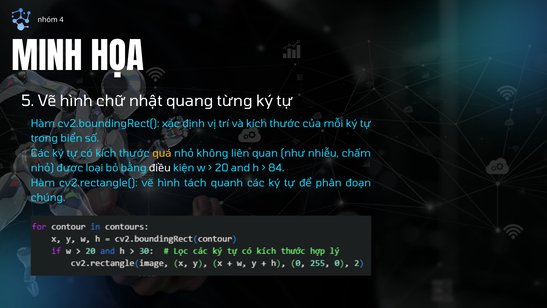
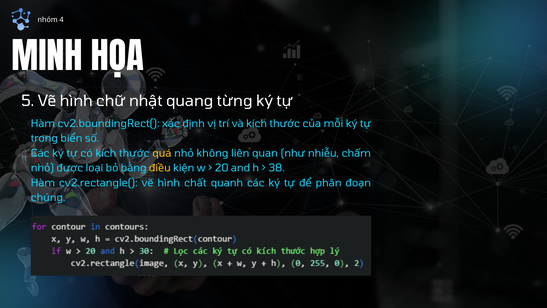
điều colour: white -> yellow (160, 168)
84: 84 -> 38 (276, 168)
tách: tách -> chất (195, 183)
